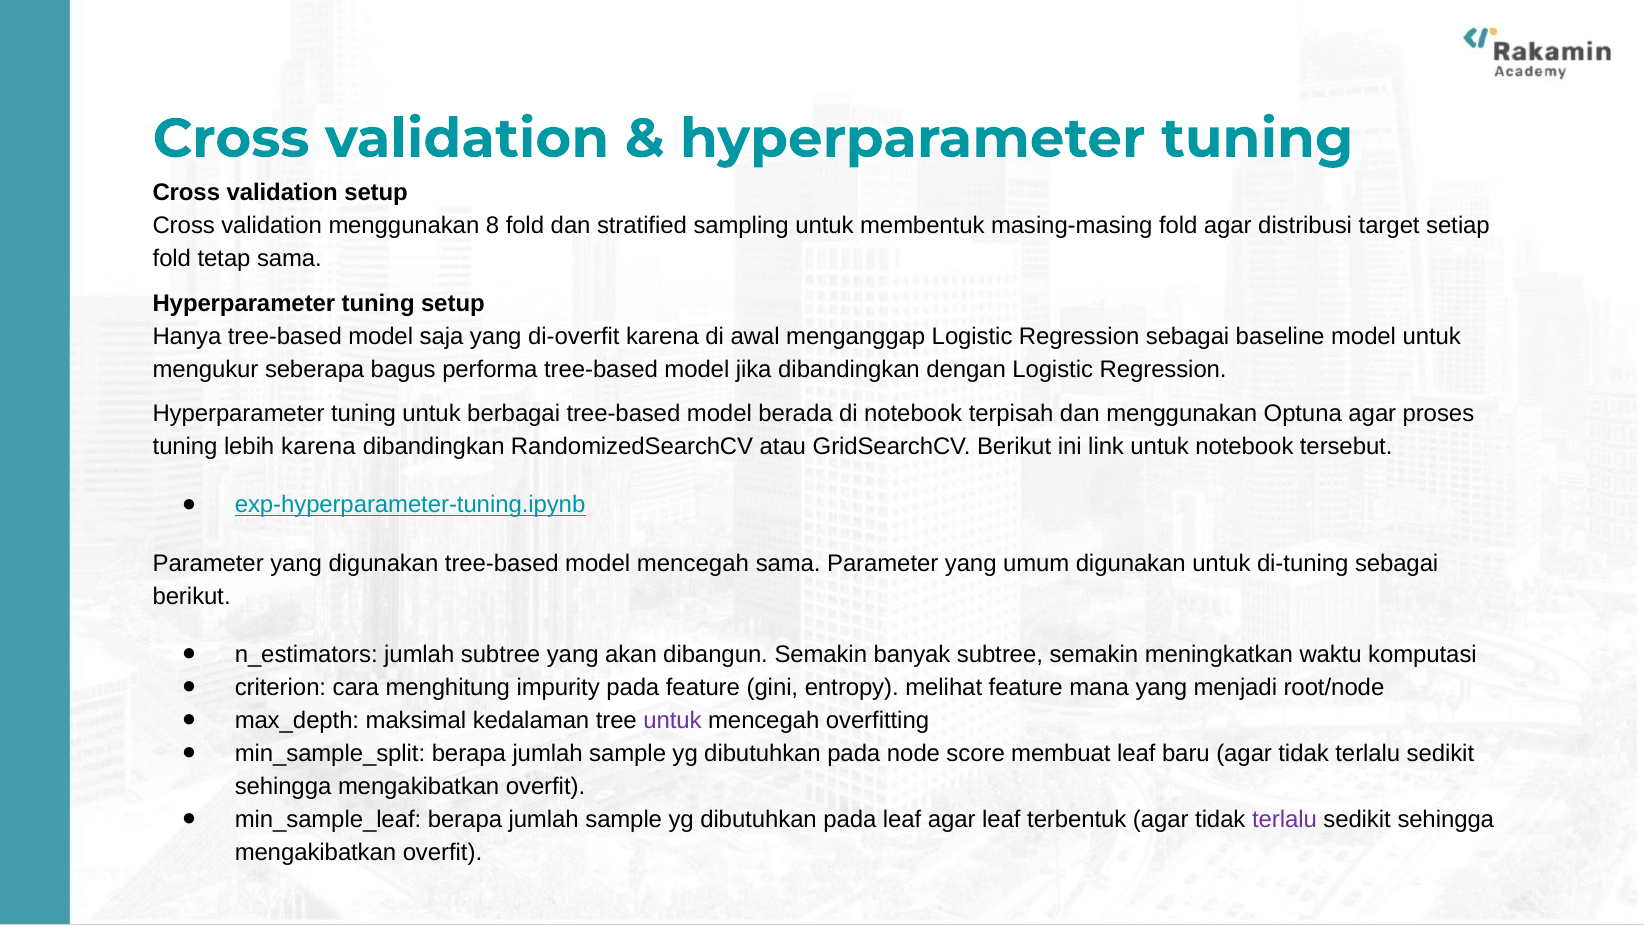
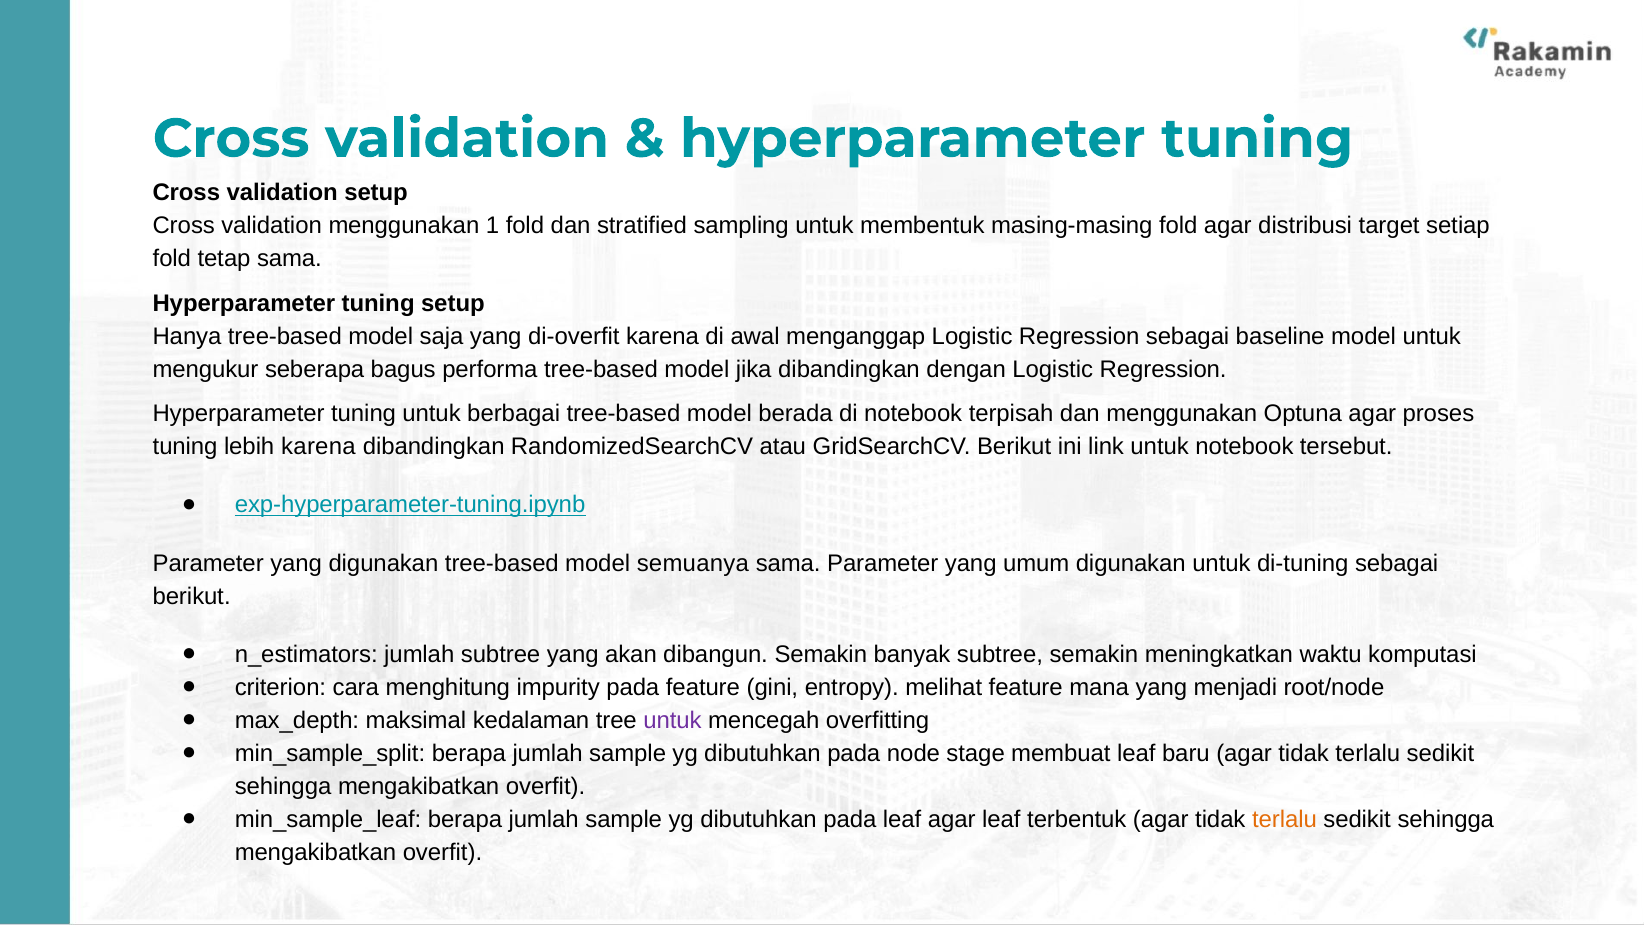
8: 8 -> 1 (492, 226)
model mencegah: mencegah -> semuanya (693, 563)
score: score -> stage (976, 753)
terlalu colour: purple -> orange (1285, 819)
